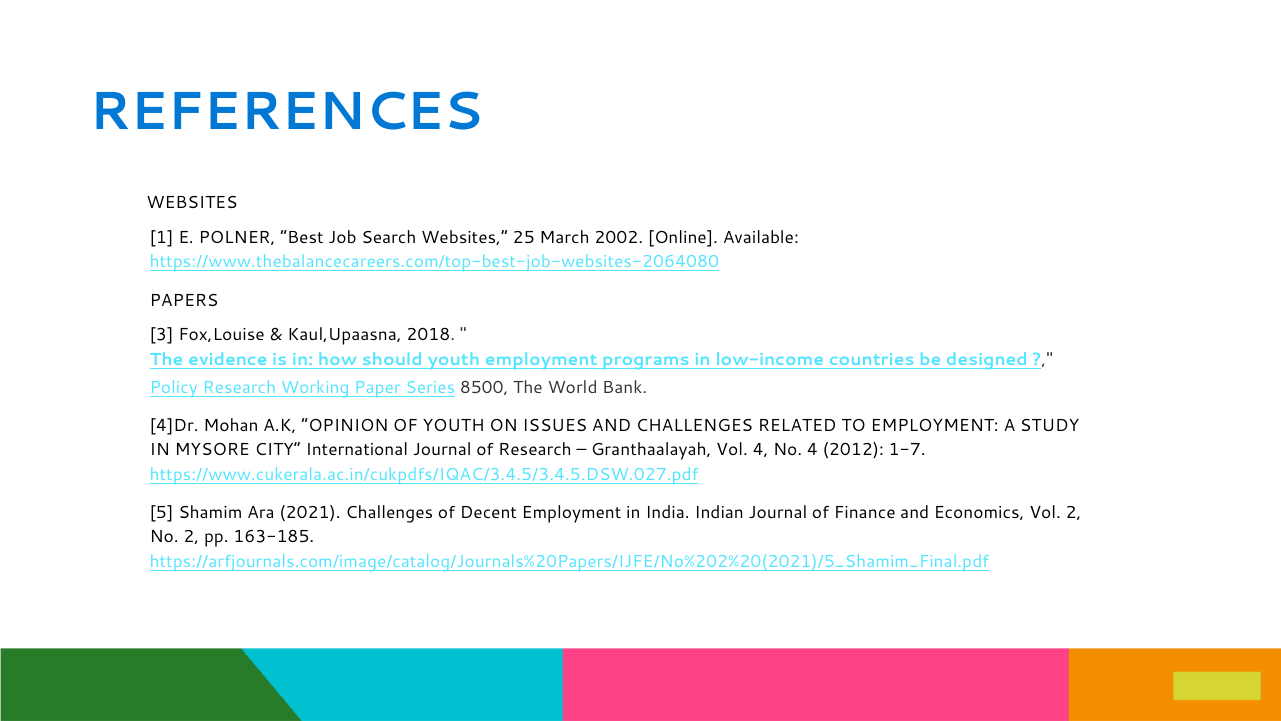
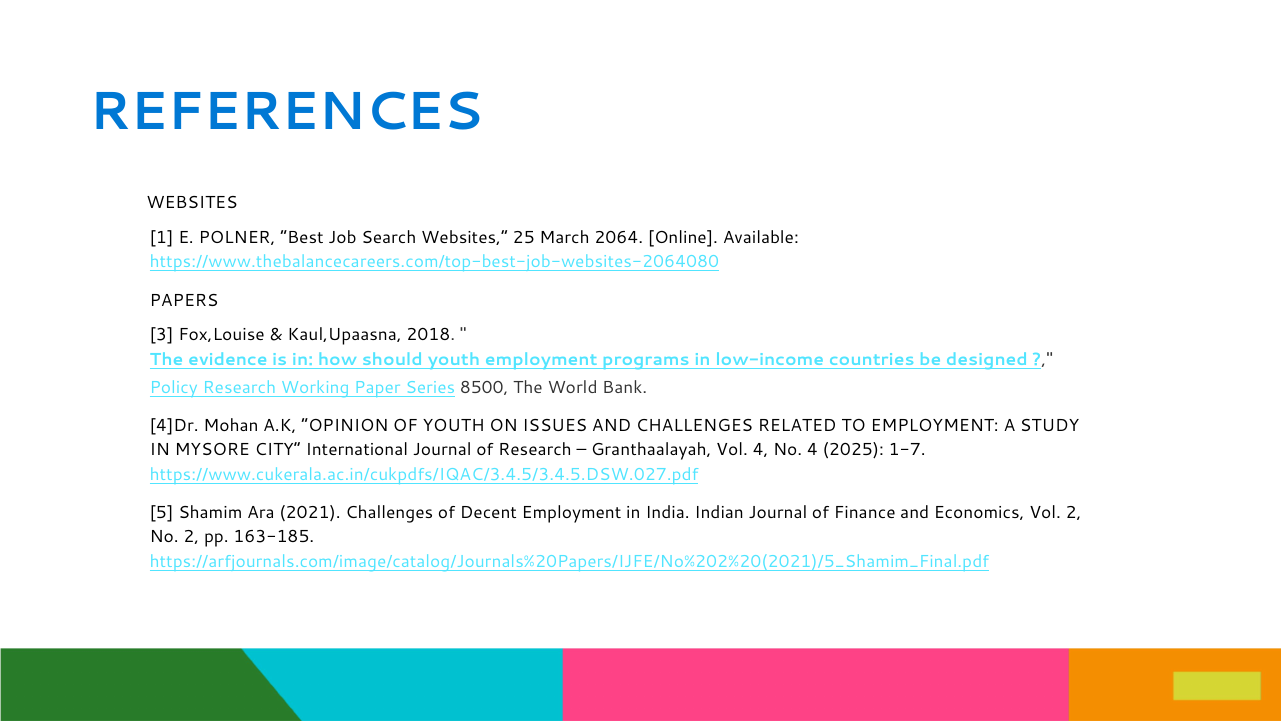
2002: 2002 -> 2064 (619, 237)
2012: 2012 -> 2025 (853, 450)
